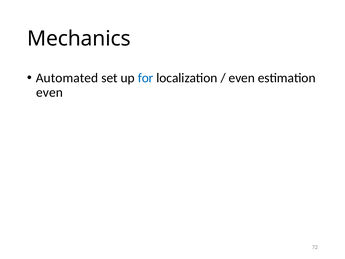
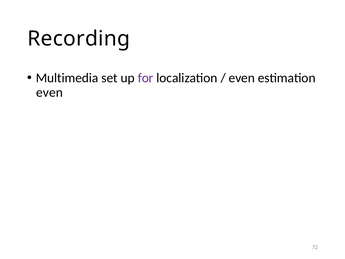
Mechanics: Mechanics -> Recording (79, 39)
Automated: Automated -> Multimedia (67, 78)
for colour: blue -> purple (146, 78)
